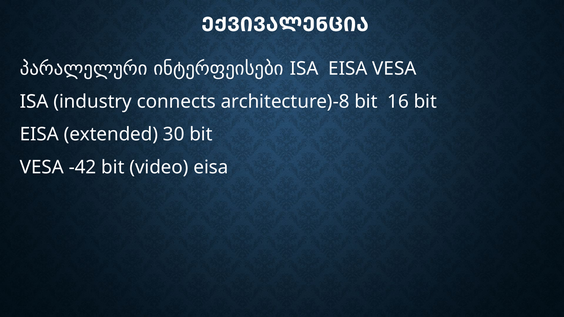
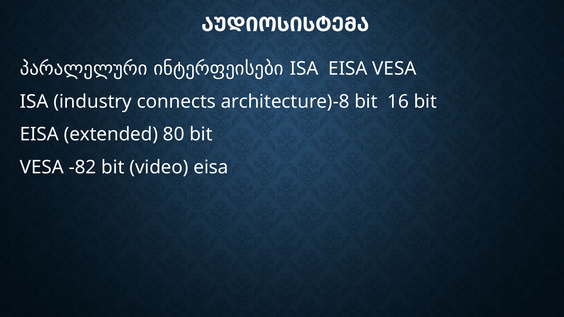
ᲔᲥᲕᲘᲕᲐᲚᲔᲜᲪᲘᲐ: ᲔᲥᲕᲘᲕᲐᲚᲔᲜᲪᲘᲐ -> ᲐᲣᲓᲘᲝᲡᲘᲡᲢᲔᲛᲐ (285, 25)
30: 30 -> 80 (174, 135)
-42: -42 -> -82 (83, 168)
